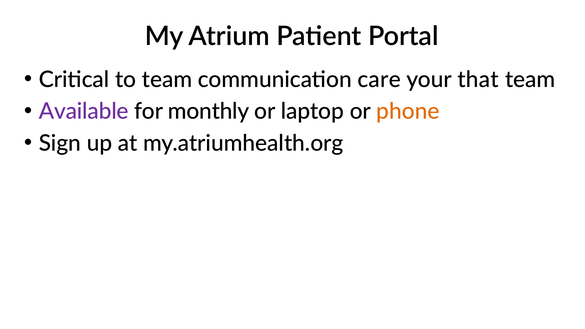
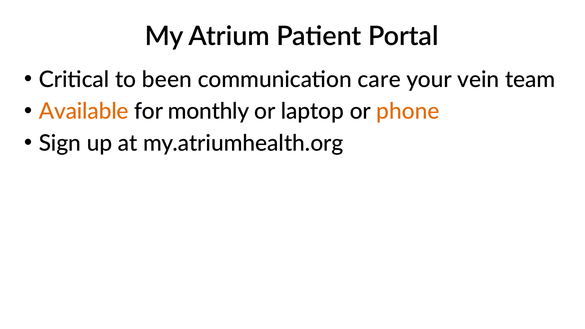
to team: team -> been (167, 80)
that: that -> vein (478, 80)
Available colour: purple -> orange (84, 111)
